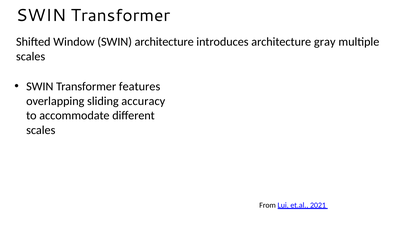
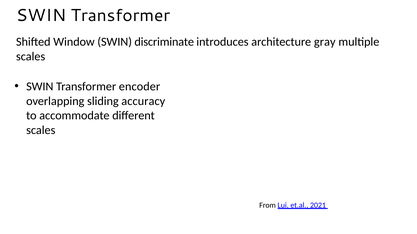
SWIN architecture: architecture -> discriminate (164, 42)
features: features -> encoder (140, 87)
